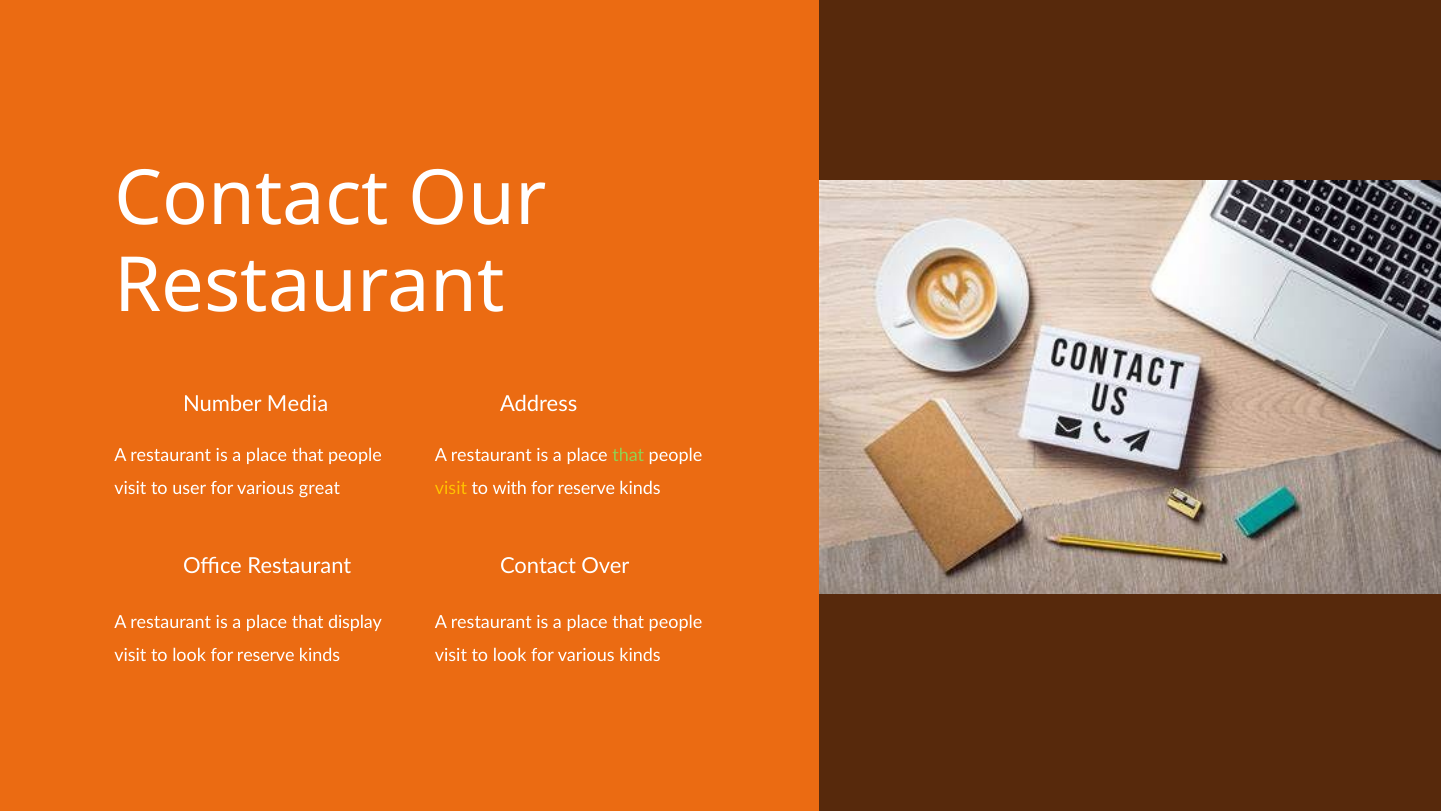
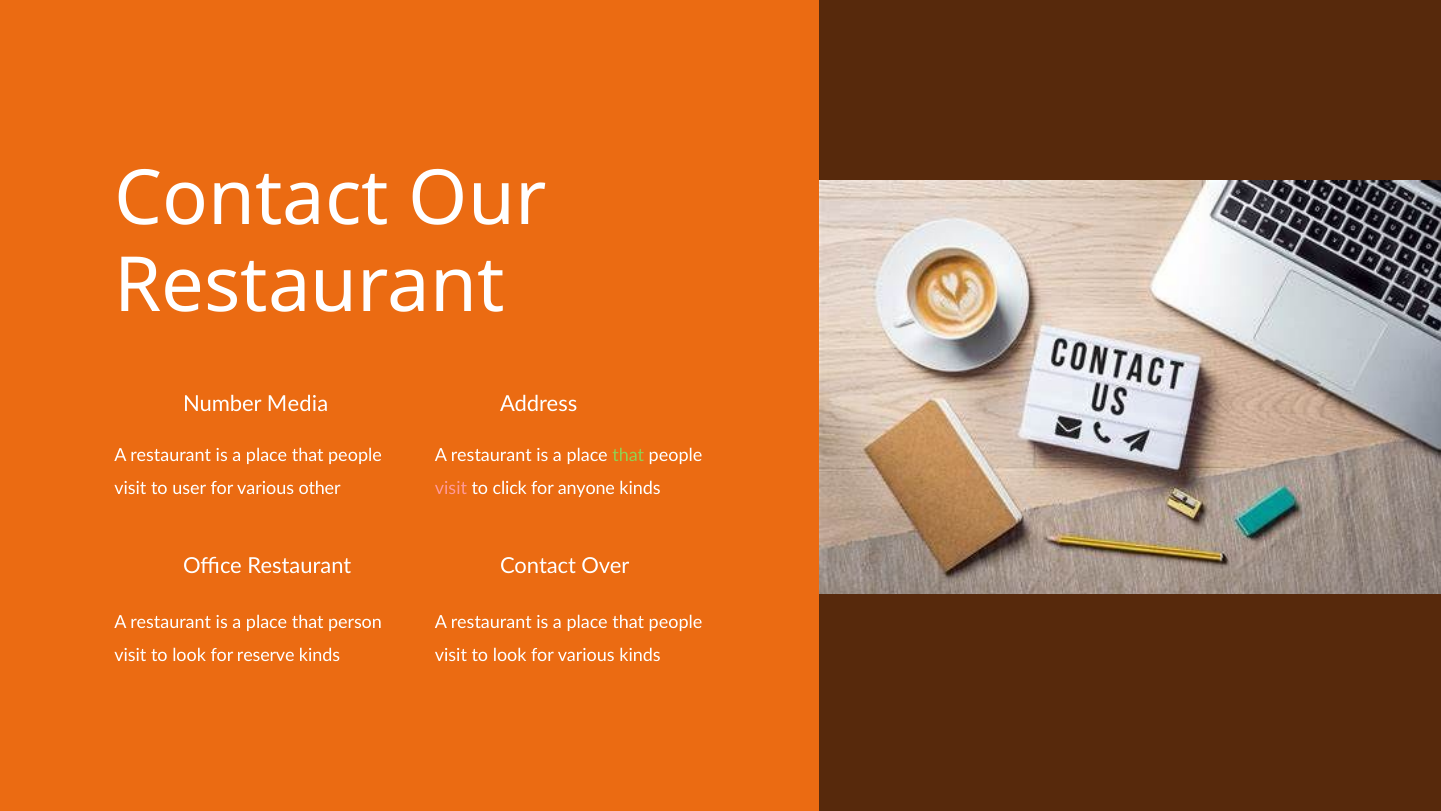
great: great -> other (320, 488)
visit colour: yellow -> pink (451, 488)
with: with -> click (510, 488)
reserve: reserve -> anyone (586, 488)
display: display -> person (355, 623)
